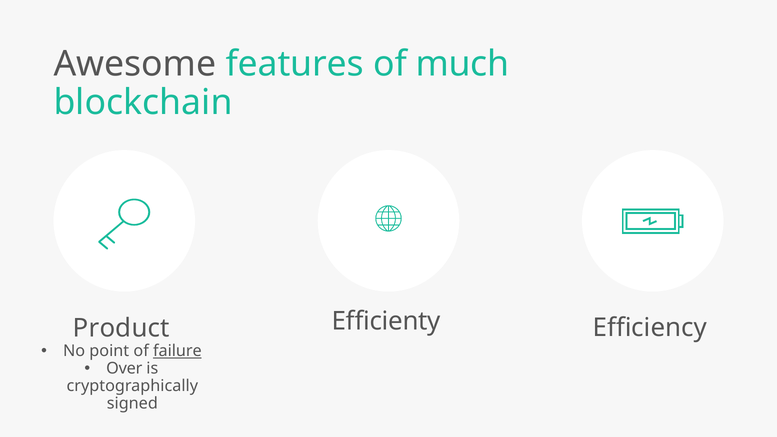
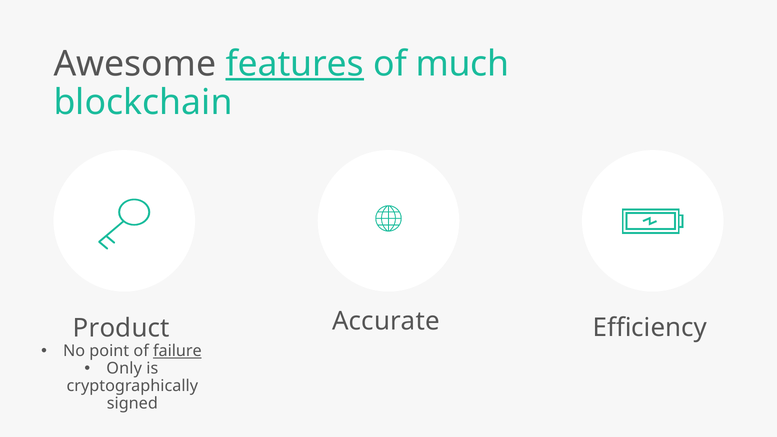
features underline: none -> present (295, 64)
Efficienty: Efficienty -> Accurate (386, 321)
Over: Over -> Only (124, 369)
